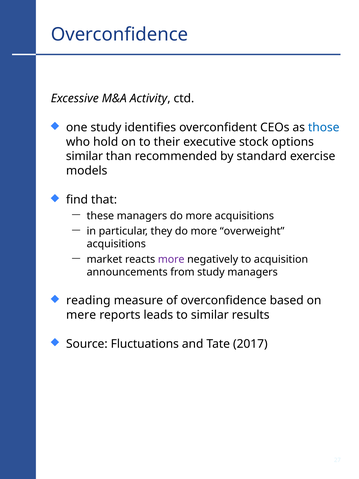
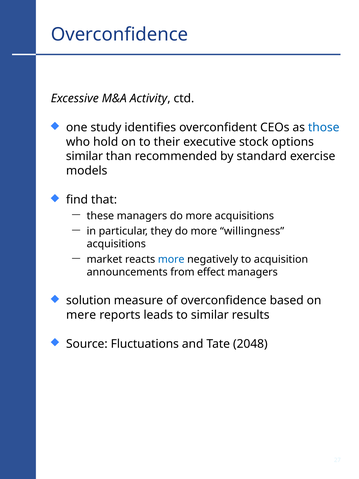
overweight: overweight -> willingness (252, 231)
more colour: purple -> blue (171, 259)
from study: study -> effect (211, 272)
reading: reading -> solution (88, 300)
2017: 2017 -> 2048 (250, 344)
